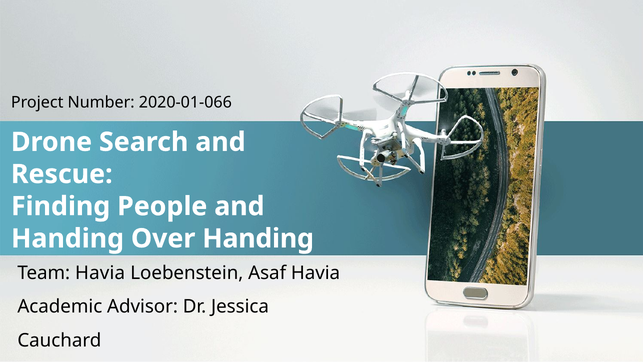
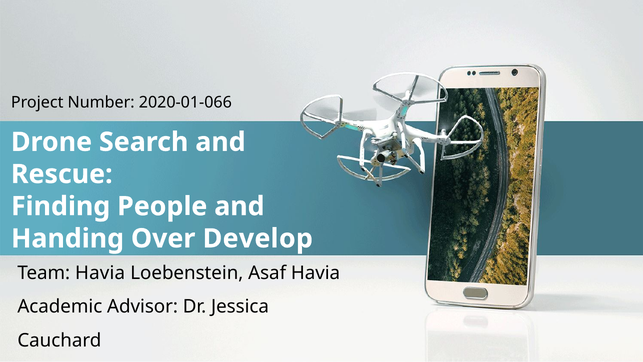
Over Handing: Handing -> Develop (258, 238)
